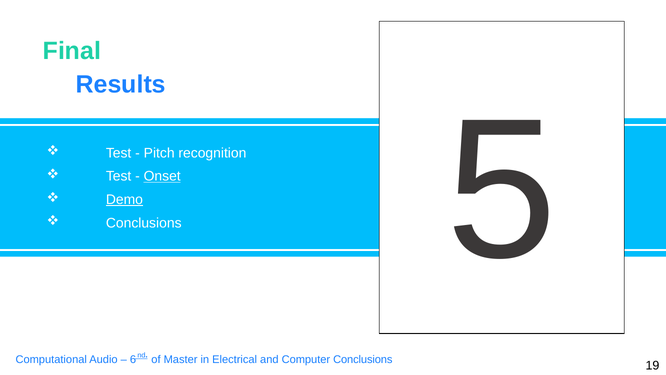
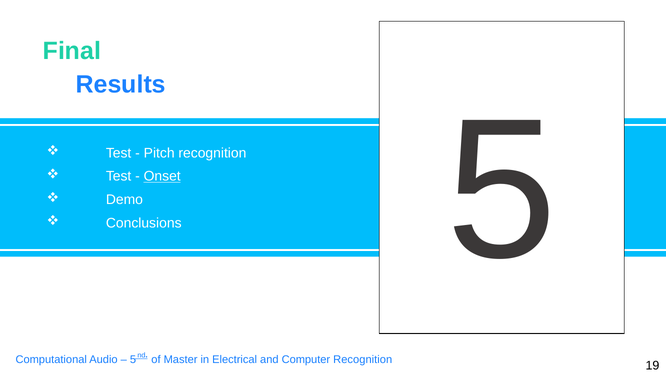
Demo underline: present -> none (124, 199)
6: 6 -> 5 (133, 359)
Computer Conclusions: Conclusions -> Recognition (363, 359)
